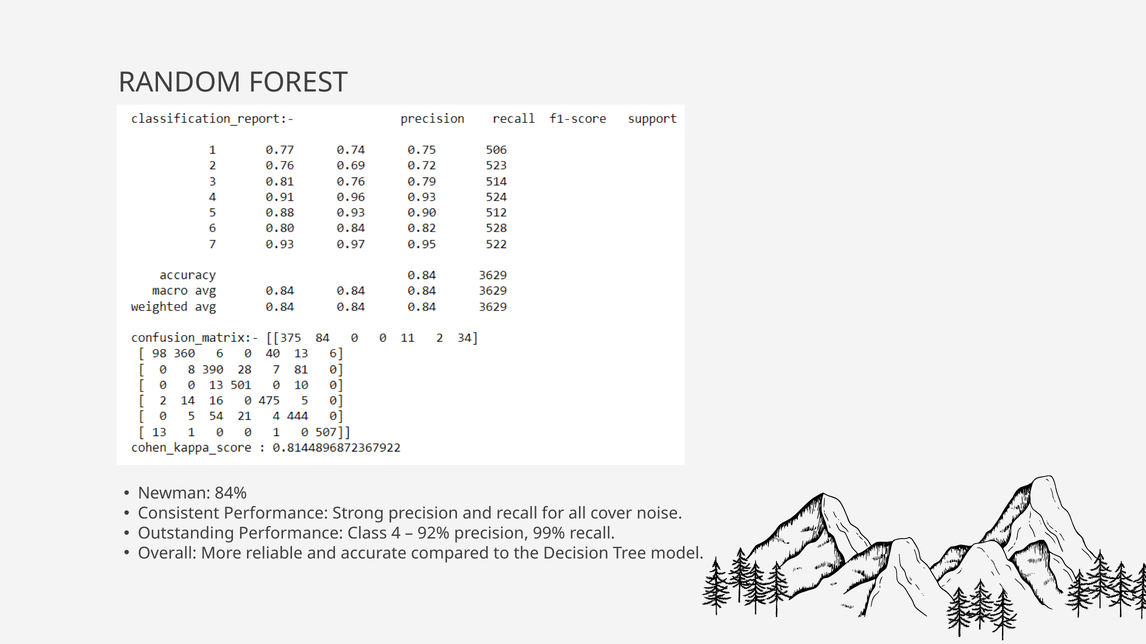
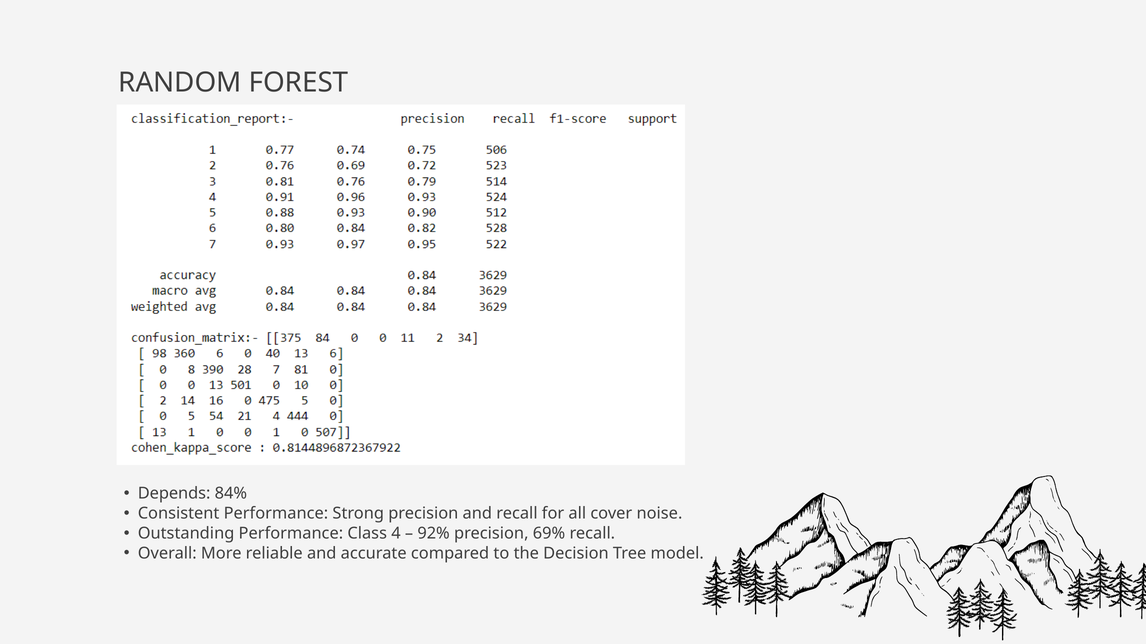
Newman: Newman -> Depends (174, 494)
99%: 99% -> 69% (549, 534)
